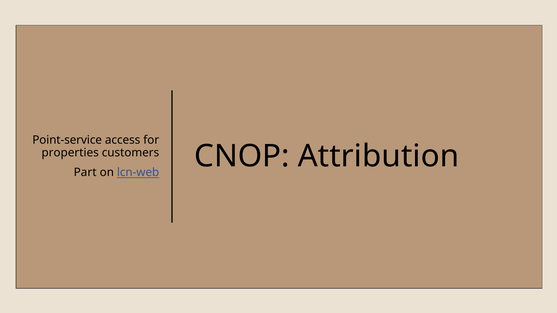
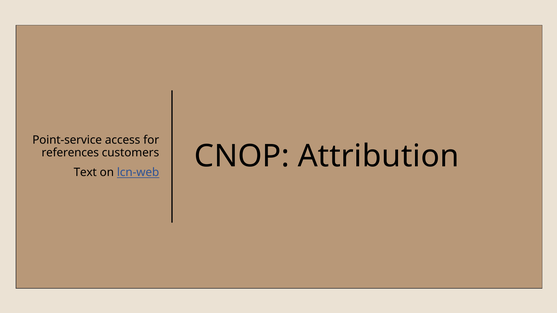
properties: properties -> references (70, 153)
Part: Part -> Text (85, 173)
